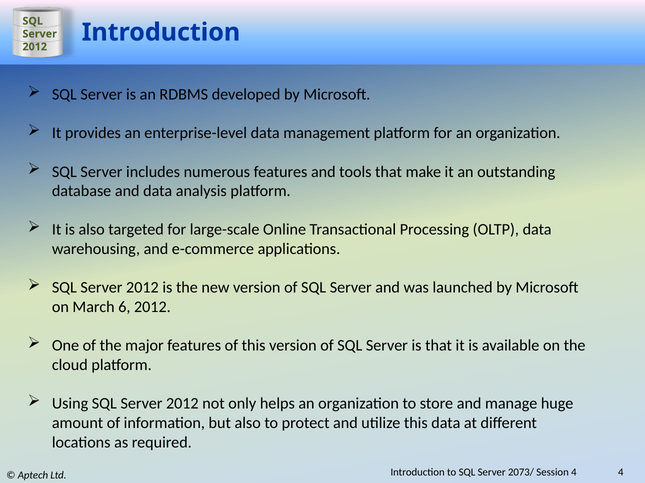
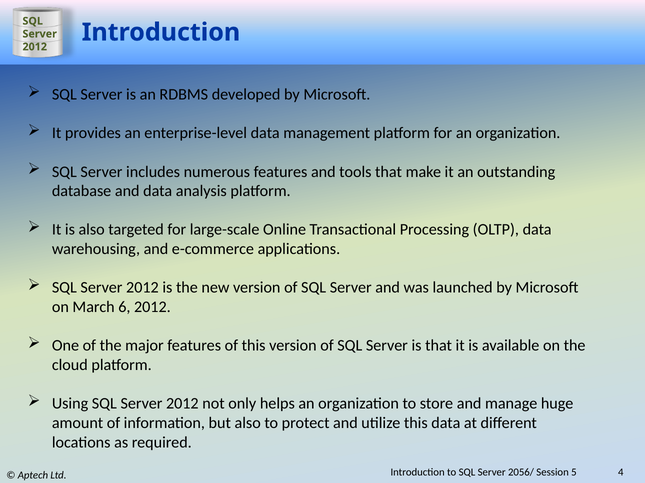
2073/: 2073/ -> 2056/ (521, 473)
Session 4: 4 -> 5 (574, 473)
